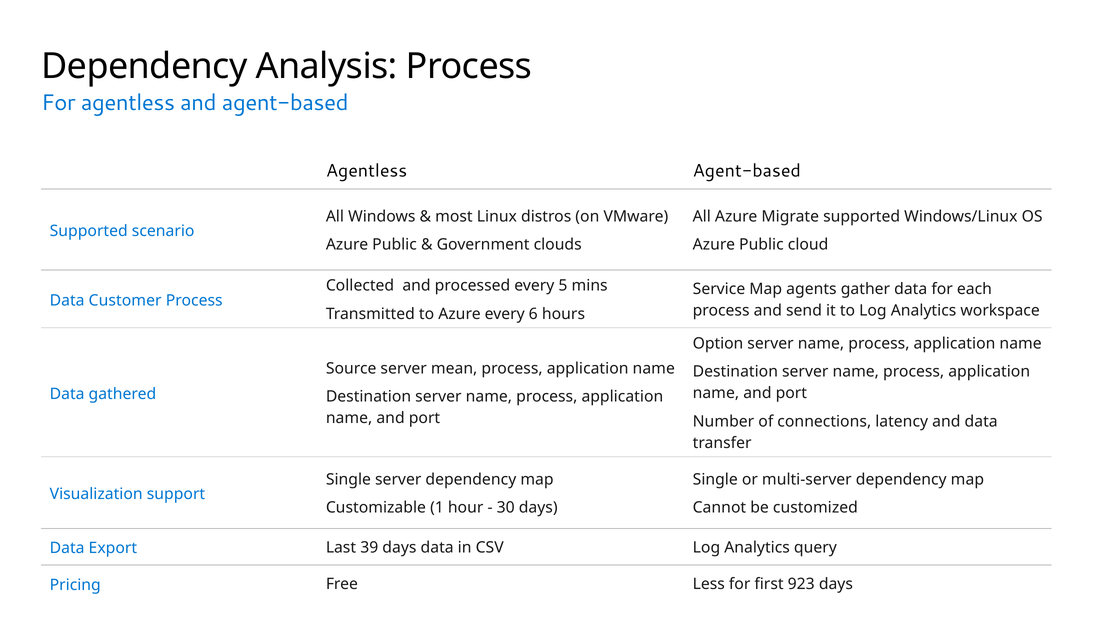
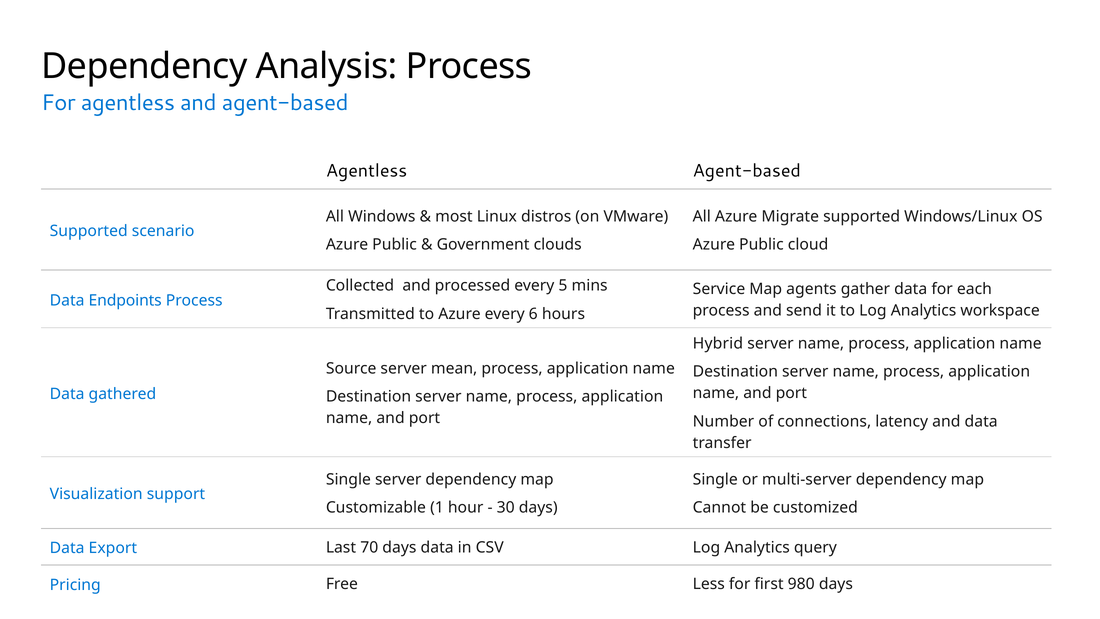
Customer: Customer -> Endpoints (125, 300)
Option: Option -> Hybrid (718, 343)
39: 39 -> 70 (369, 547)
923: 923 -> 980 (801, 584)
